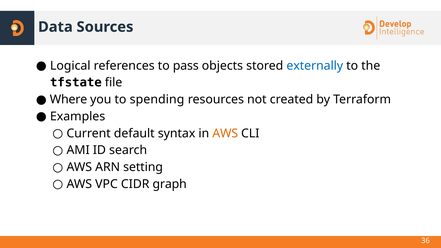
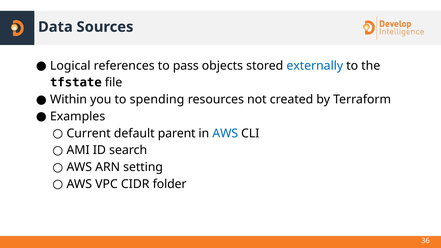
Where: Where -> Within (68, 100)
syntax: syntax -> parent (177, 133)
AWS colour: orange -> blue (225, 133)
graph: graph -> folder (170, 184)
